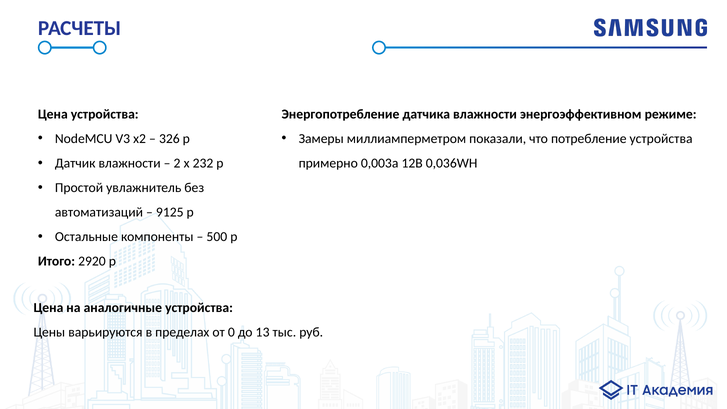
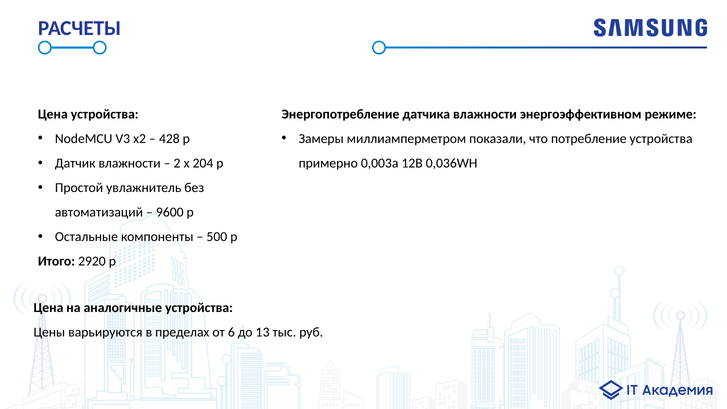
326: 326 -> 428 (169, 139)
232: 232 -> 204 (203, 163)
9125: 9125 -> 9600 (170, 212)
0: 0 -> 6 (231, 332)
